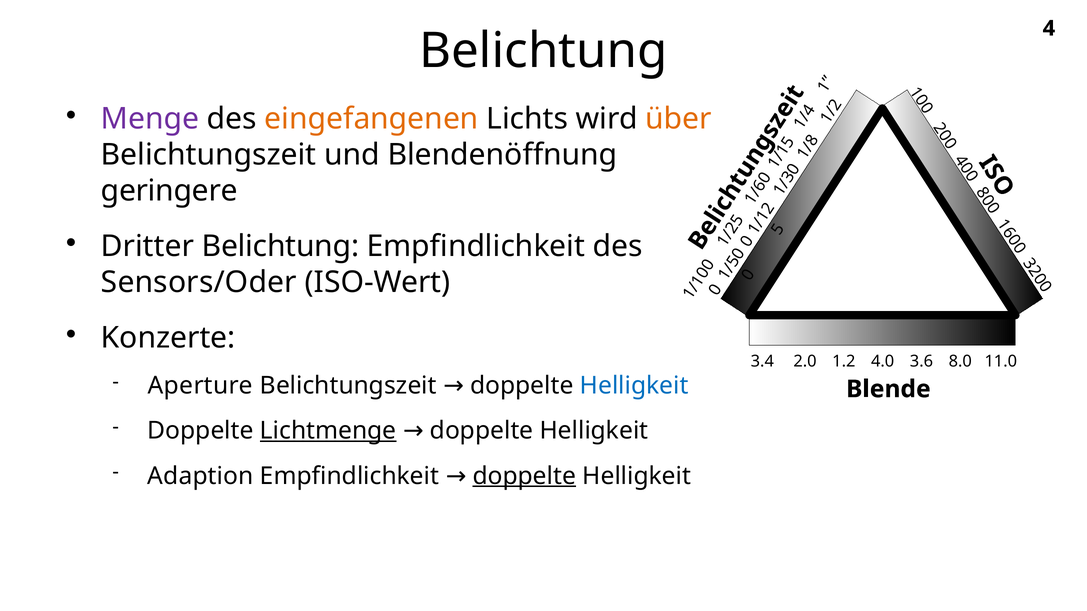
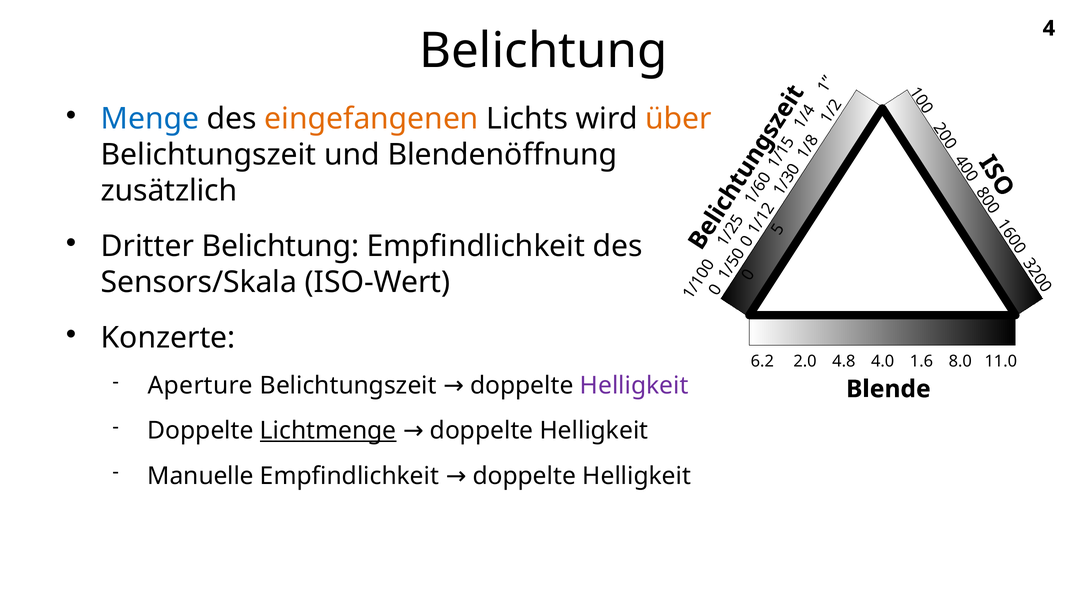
Menge colour: purple -> blue (150, 119)
geringere: geringere -> zusätzlich (169, 191)
Sensors/Oder: Sensors/Oder -> Sensors/Skala (199, 283)
3.4: 3.4 -> 6.2 (762, 361)
1.2: 1.2 -> 4.8 (844, 362)
3.6: 3.6 -> 1.6 (921, 362)
Helligkeit colour: blue -> purple (634, 386)
Adaption: Adaption -> Manuelle (201, 476)
doppelte underline: present -> none (524, 476)
